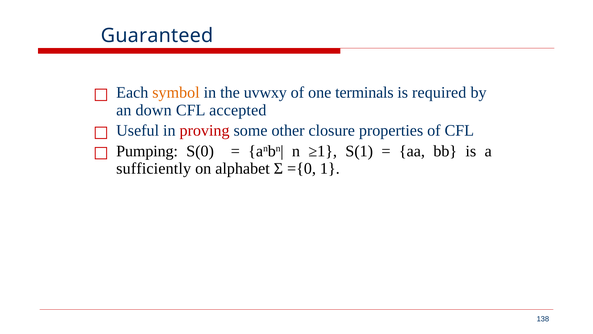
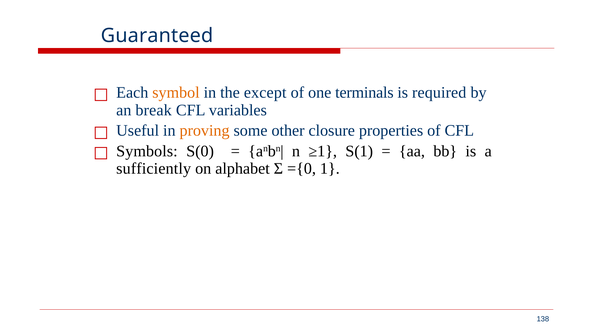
uvwxy: uvwxy -> except (265, 93)
down: down -> break (154, 110)
accepted: accepted -> variables (238, 110)
proving colour: red -> orange (205, 130)
Pumping: Pumping -> Symbols (147, 151)
